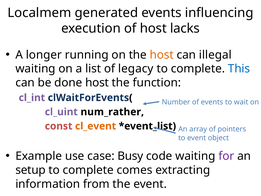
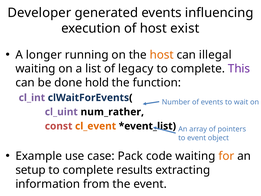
Localmem: Localmem -> Developer (39, 13)
lacks: lacks -> exist (185, 28)
This colour: blue -> purple (239, 69)
done host: host -> hold (97, 83)
Busy: Busy -> Pack (130, 156)
for colour: purple -> orange (226, 156)
comes: comes -> results (135, 170)
